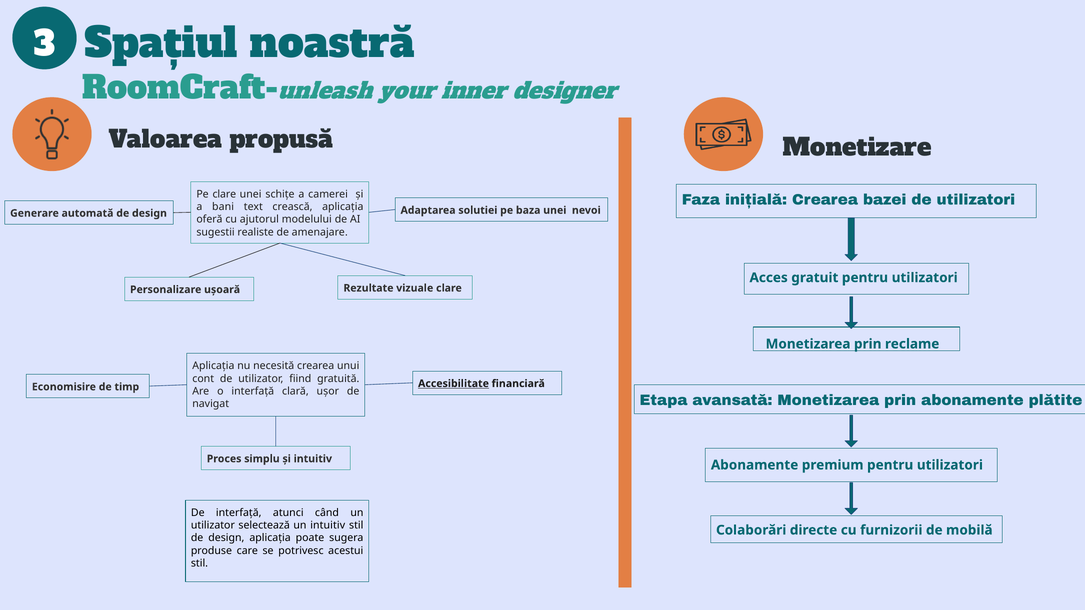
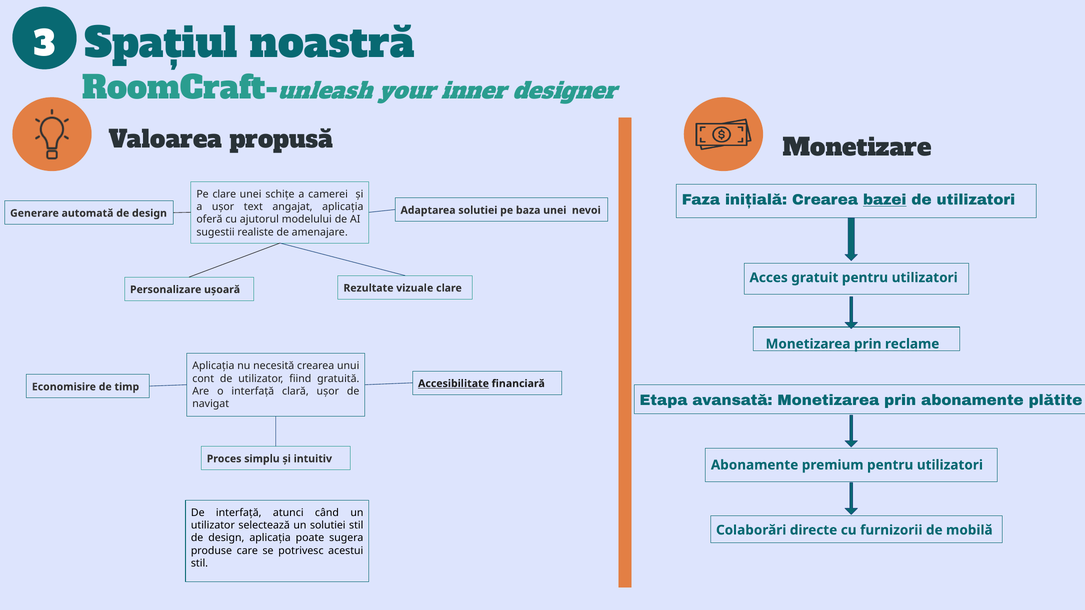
bazei underline: none -> present (885, 200)
a bani: bani -> ușor (223, 207)
crească: crească -> angajat (292, 207)
un intuitiv: intuitiv -> solutiei (328, 526)
